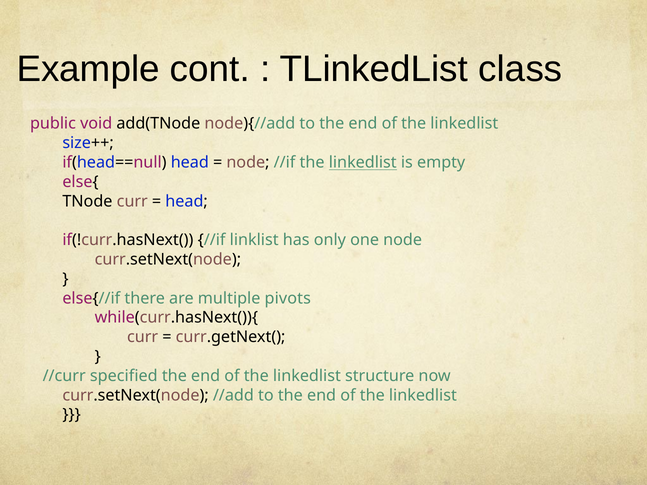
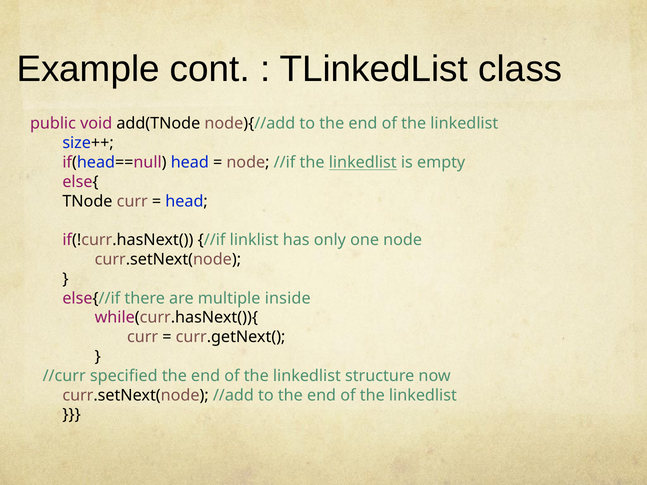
pivots: pivots -> inside (288, 298)
